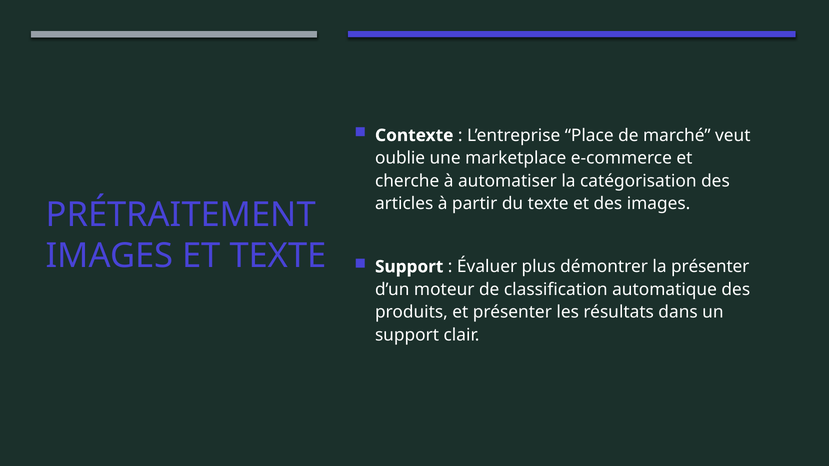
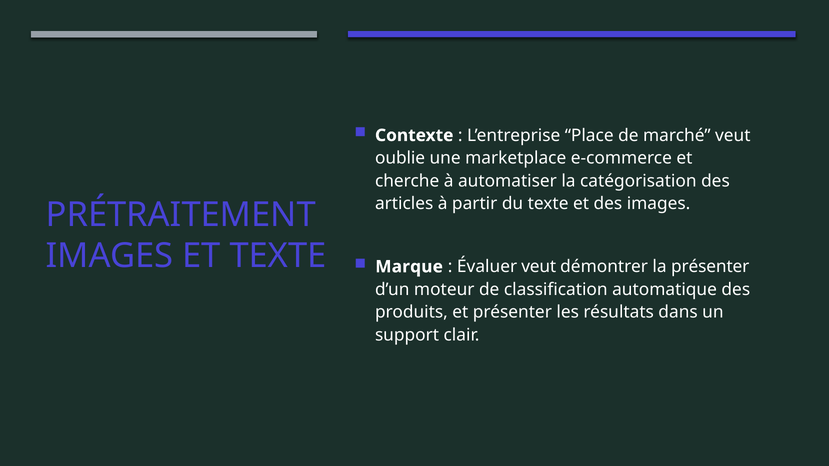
Support: Support -> Marque (409, 267)
Évaluer plus: plus -> veut (539, 267)
